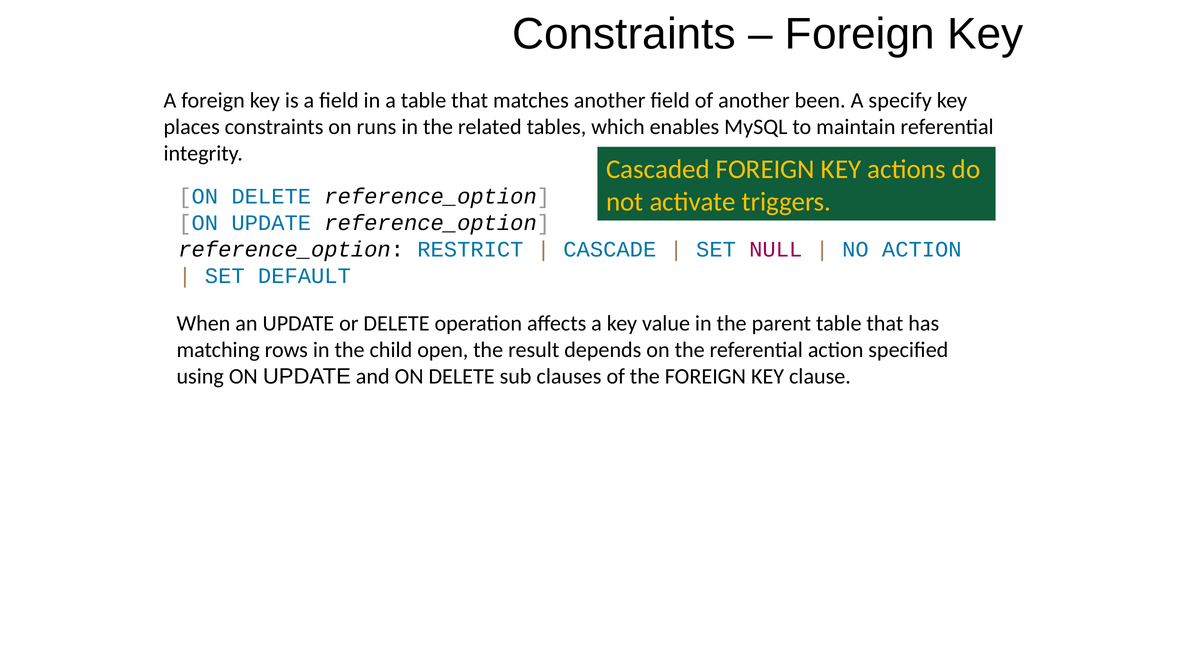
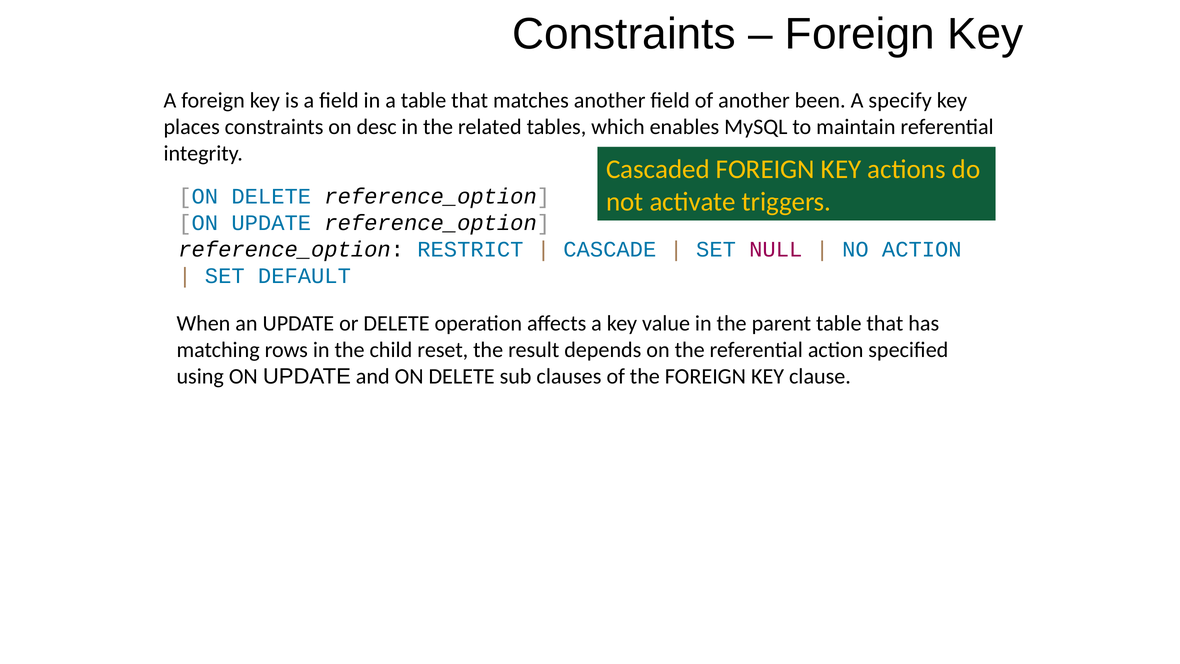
runs: runs -> desc (377, 127)
open: open -> reset (443, 350)
